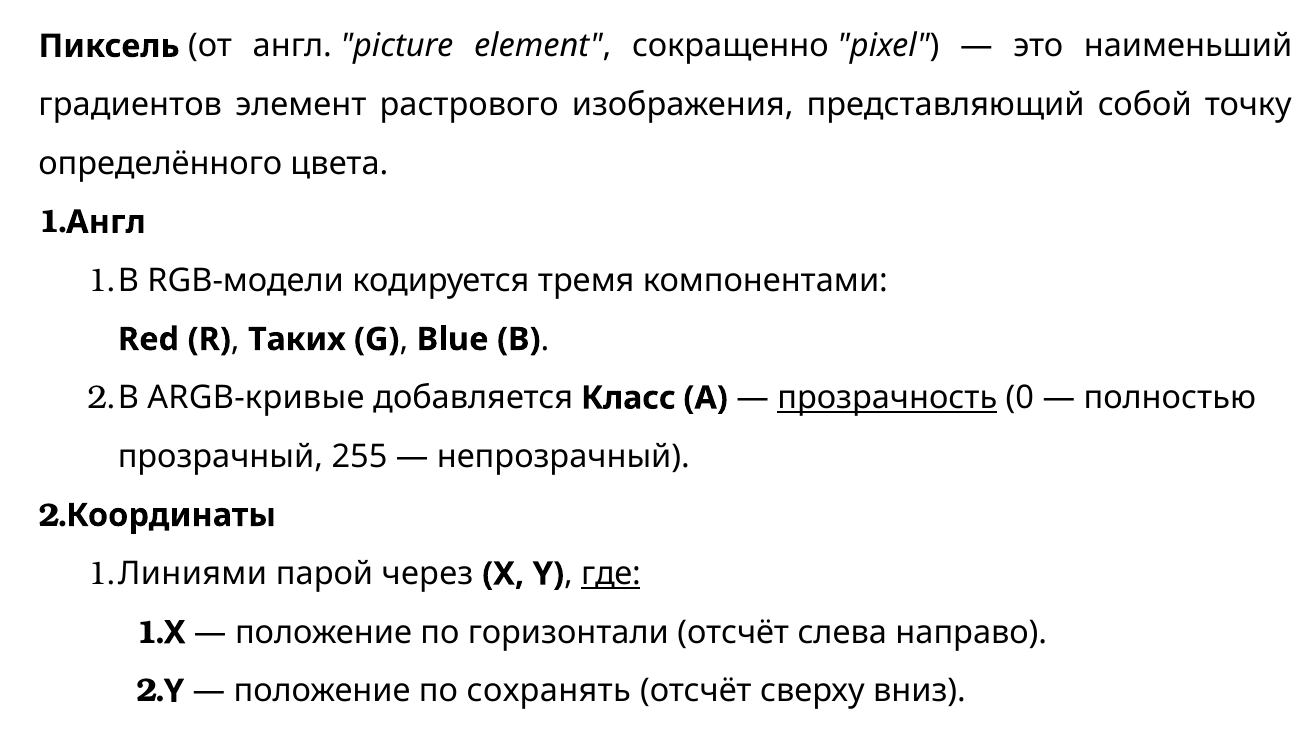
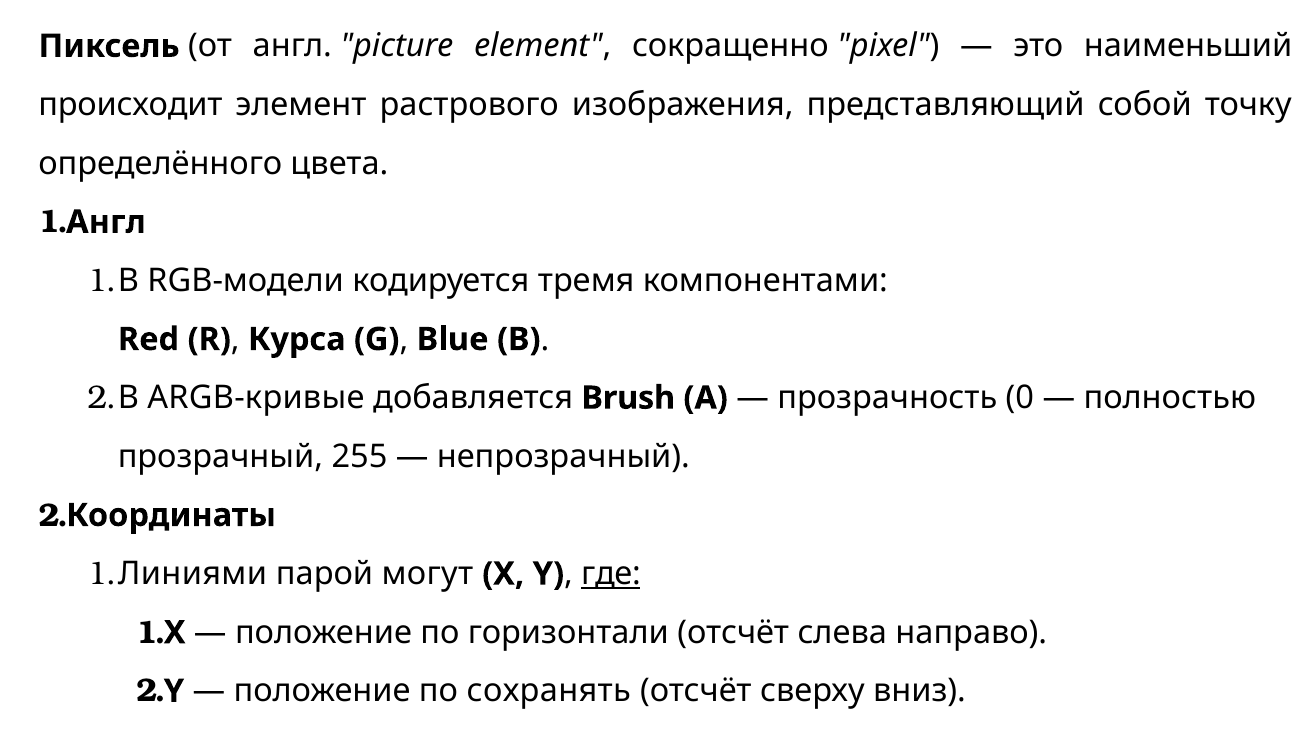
градиентов: градиентов -> происходит (130, 105)
Таких: Таких -> Курса (297, 339)
Класс: Класс -> Brush (628, 398)
прозрачность underline: present -> none (887, 398)
через: через -> могут (427, 573)
